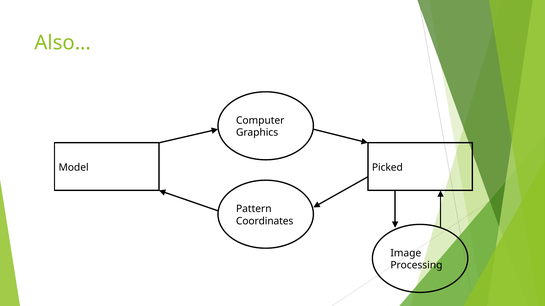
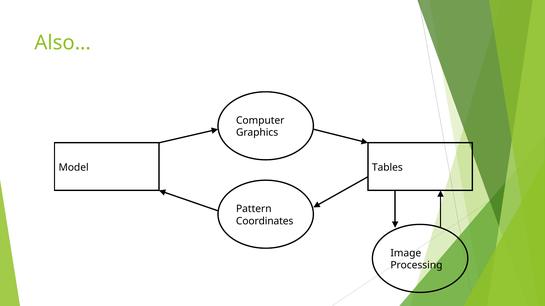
Picked: Picked -> Tables (387, 168)
